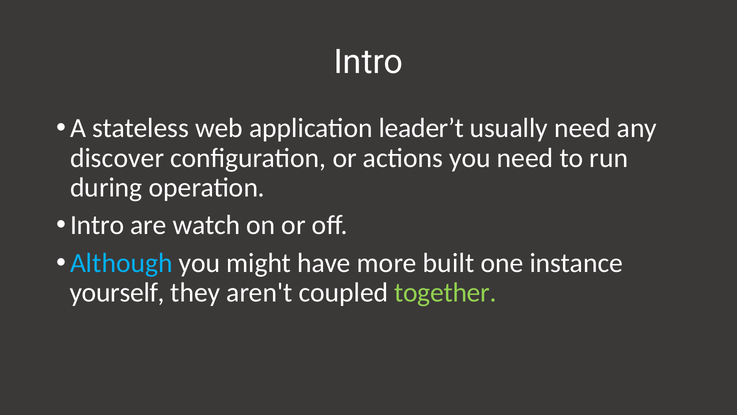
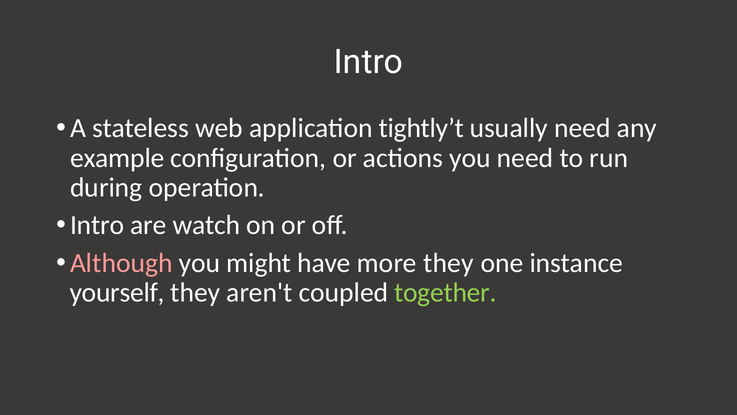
leader’t: leader’t -> tightly’t (421, 128)
discover: discover -> example (117, 158)
Although colour: light blue -> pink (121, 263)
more built: built -> they (448, 263)
